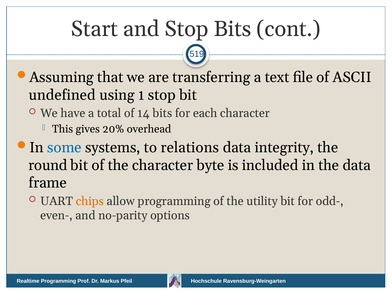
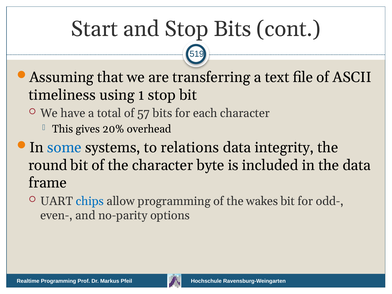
undefined: undefined -> timeliness (62, 95)
14: 14 -> 57 (144, 113)
chips colour: orange -> blue (90, 201)
utility: utility -> wakes (262, 201)
